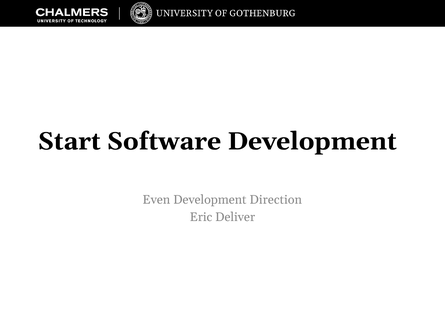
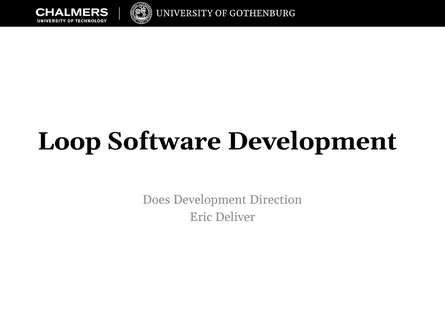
Start: Start -> Loop (69, 141)
Even: Even -> Does (156, 200)
